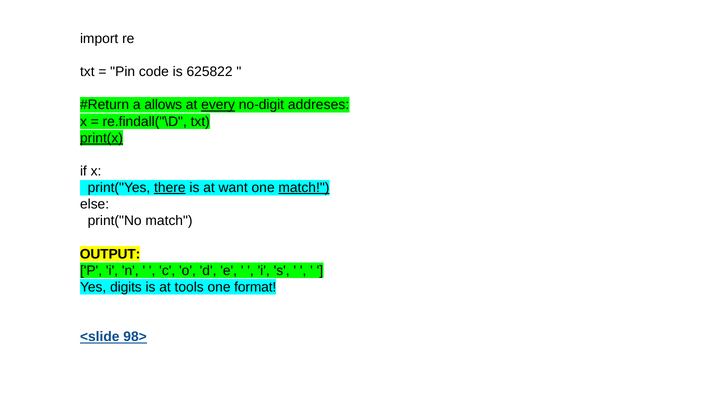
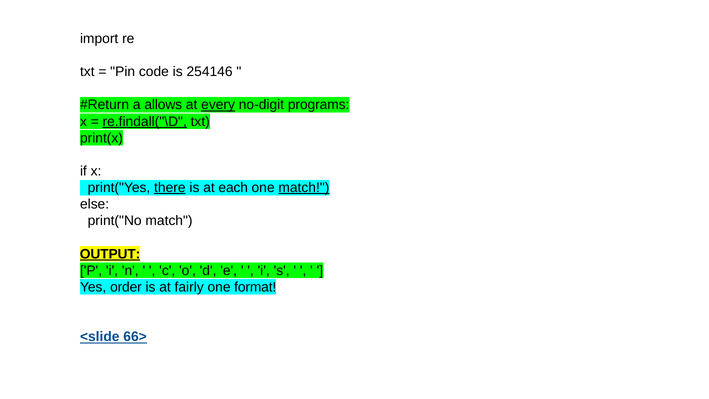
625822: 625822 -> 254146 (210, 72)
addreses: addreses -> programs (319, 105)
re.findall("\D underline: none -> present (145, 121)
print(x underline: present -> none (101, 138)
want: want -> each (233, 188)
OUTPUT underline: none -> present (110, 254)
digits: digits -> order (126, 287)
tools: tools -> fairly (189, 287)
98>: 98> -> 66> (135, 337)
